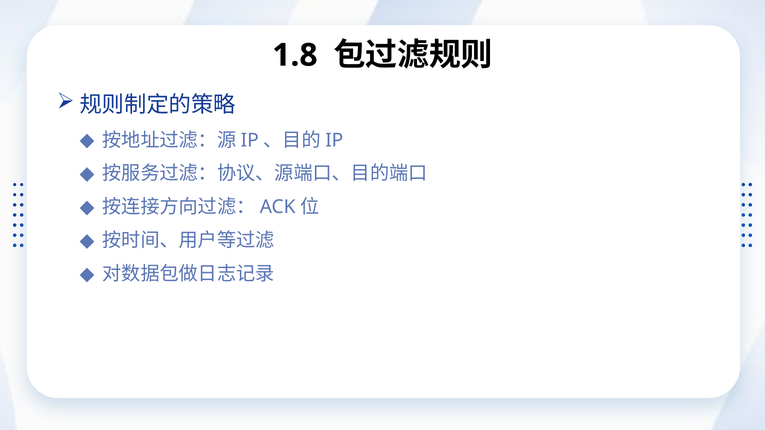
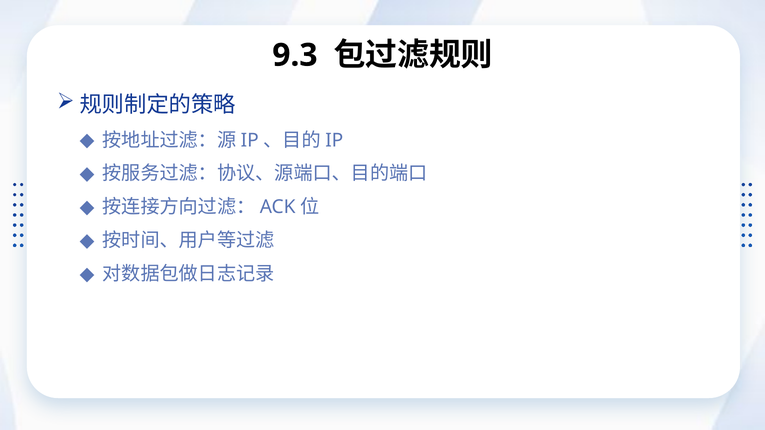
1.8: 1.8 -> 9.3 (295, 55)
